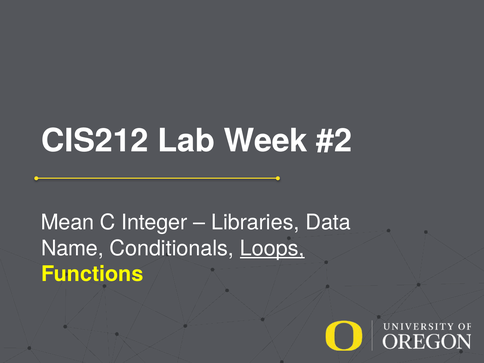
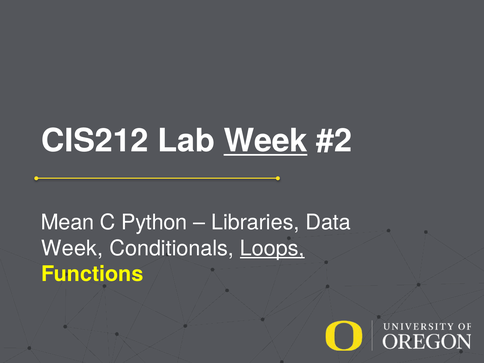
Week underline: none -> present (266, 141)
Integer: Integer -> Python (154, 223)
Name: Name -> Week (72, 248)
